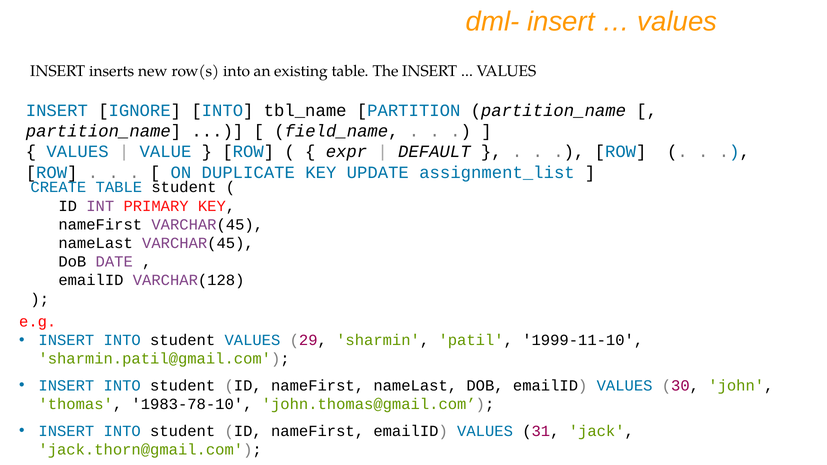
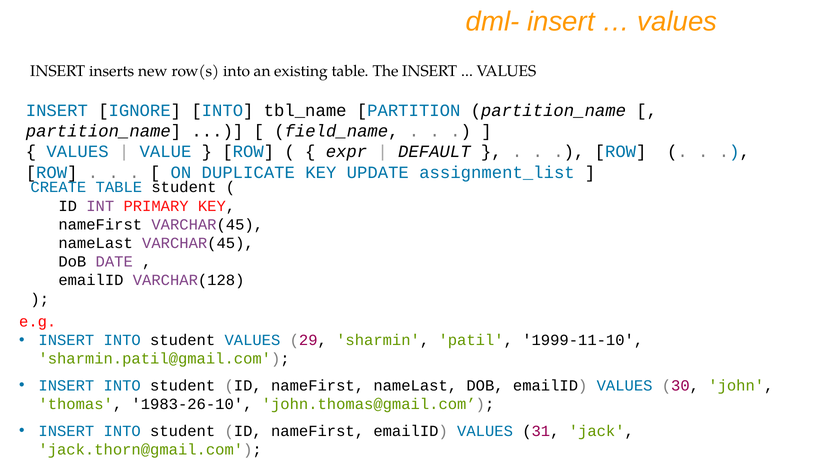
1983-78-10: 1983-78-10 -> 1983-26-10 (192, 404)
